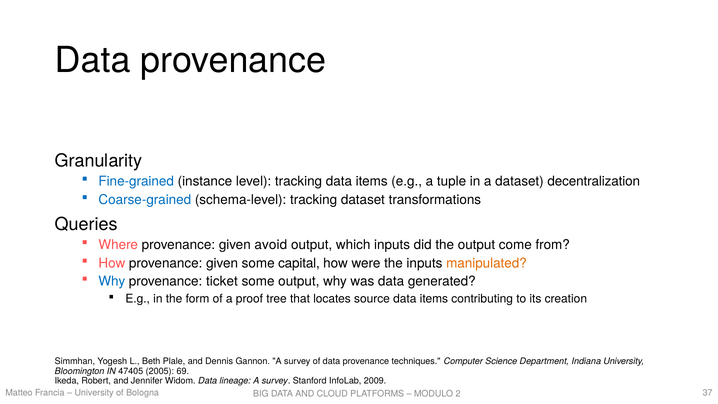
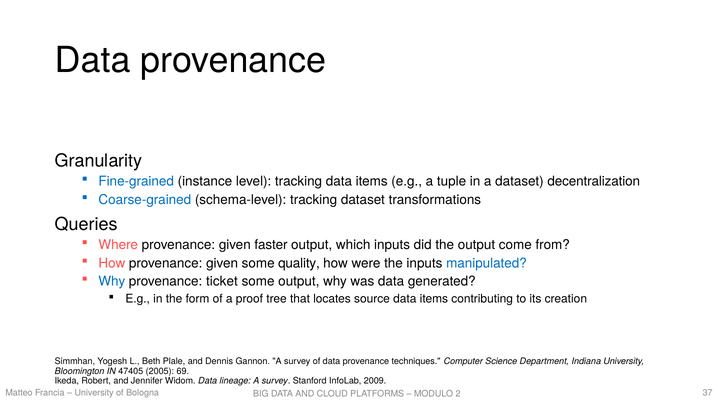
avoid: avoid -> faster (271, 245)
capital: capital -> quality (299, 263)
manipulated colour: orange -> blue (486, 263)
